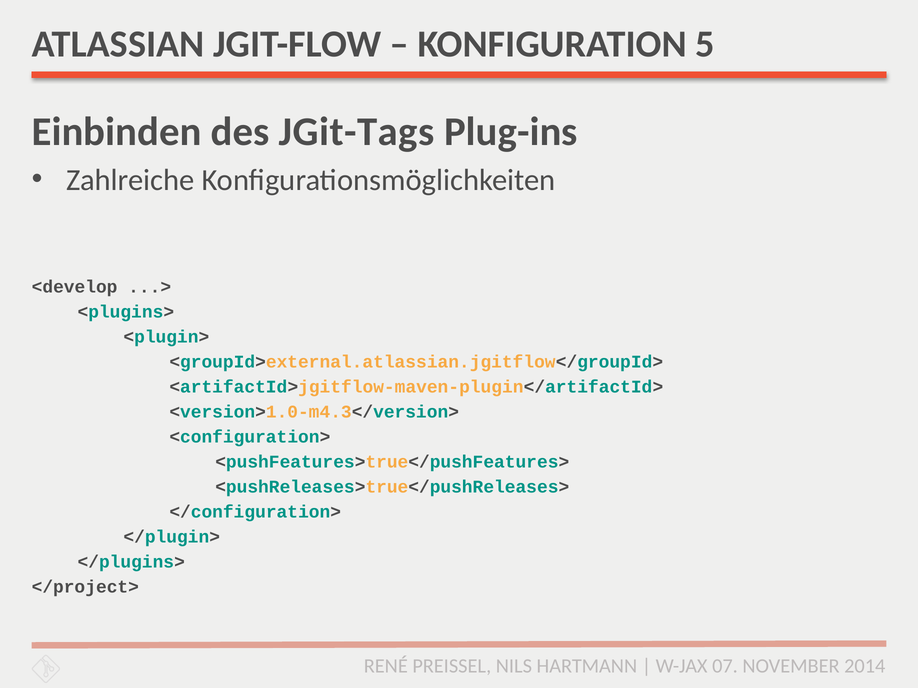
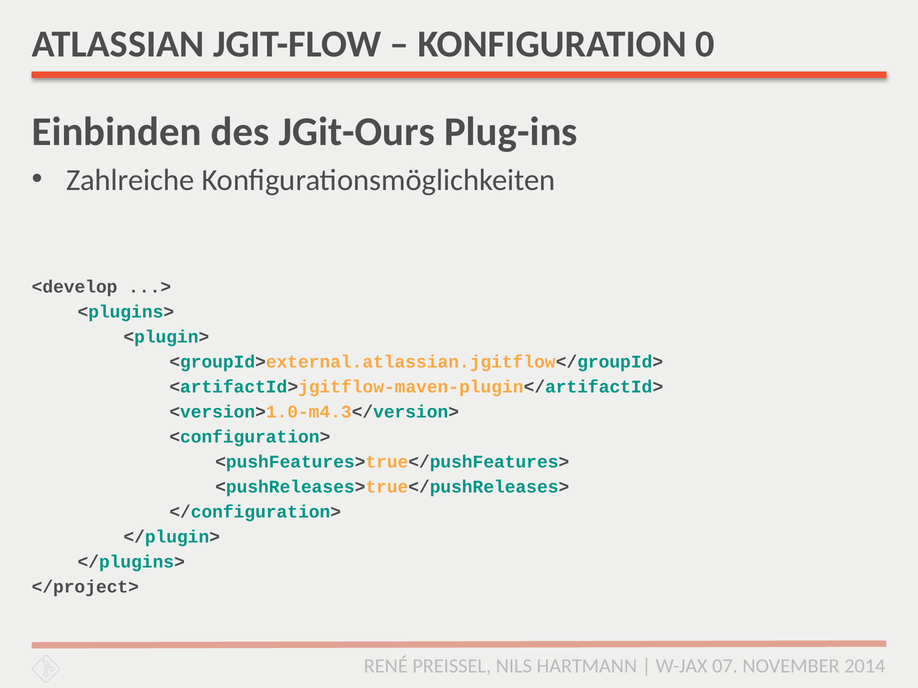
5: 5 -> 0 (705, 44)
JGit-Tags: JGit-Tags -> JGit-Ours (357, 132)
